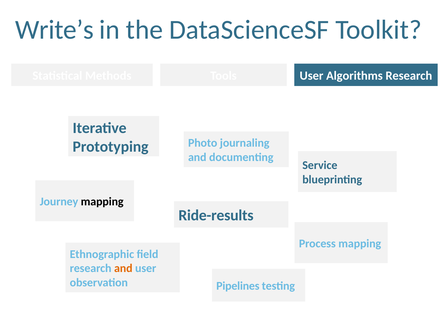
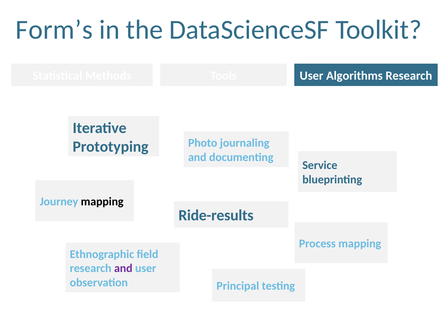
Write’s: Write’s -> Form’s (54, 30)
and colour: orange -> purple (123, 268)
Pipelines: Pipelines -> Principal (238, 285)
